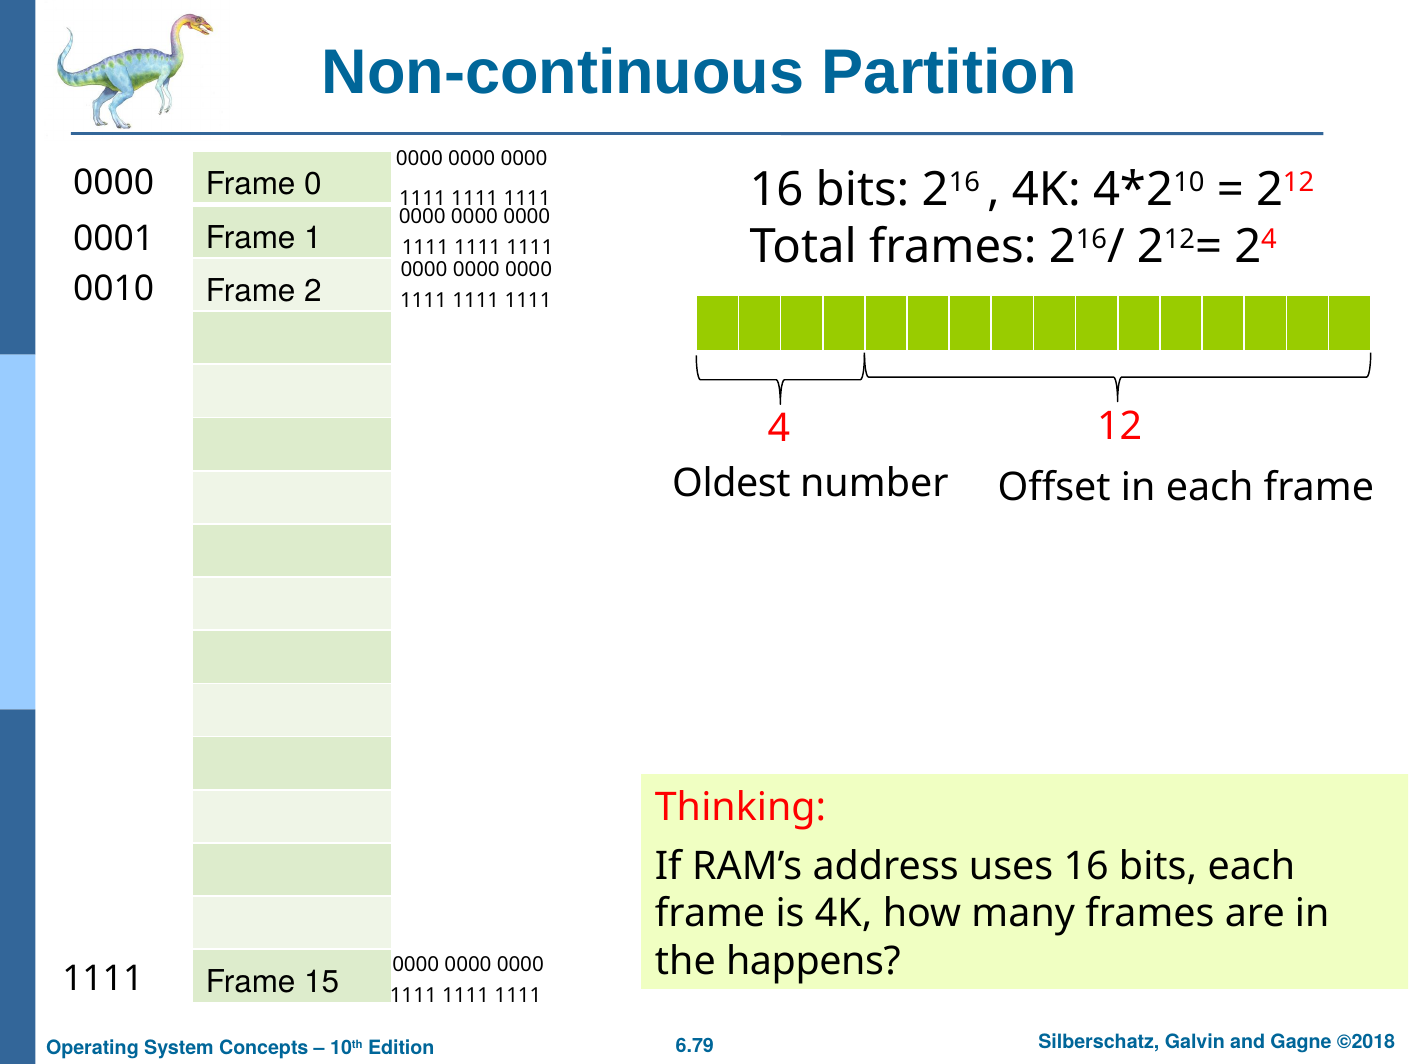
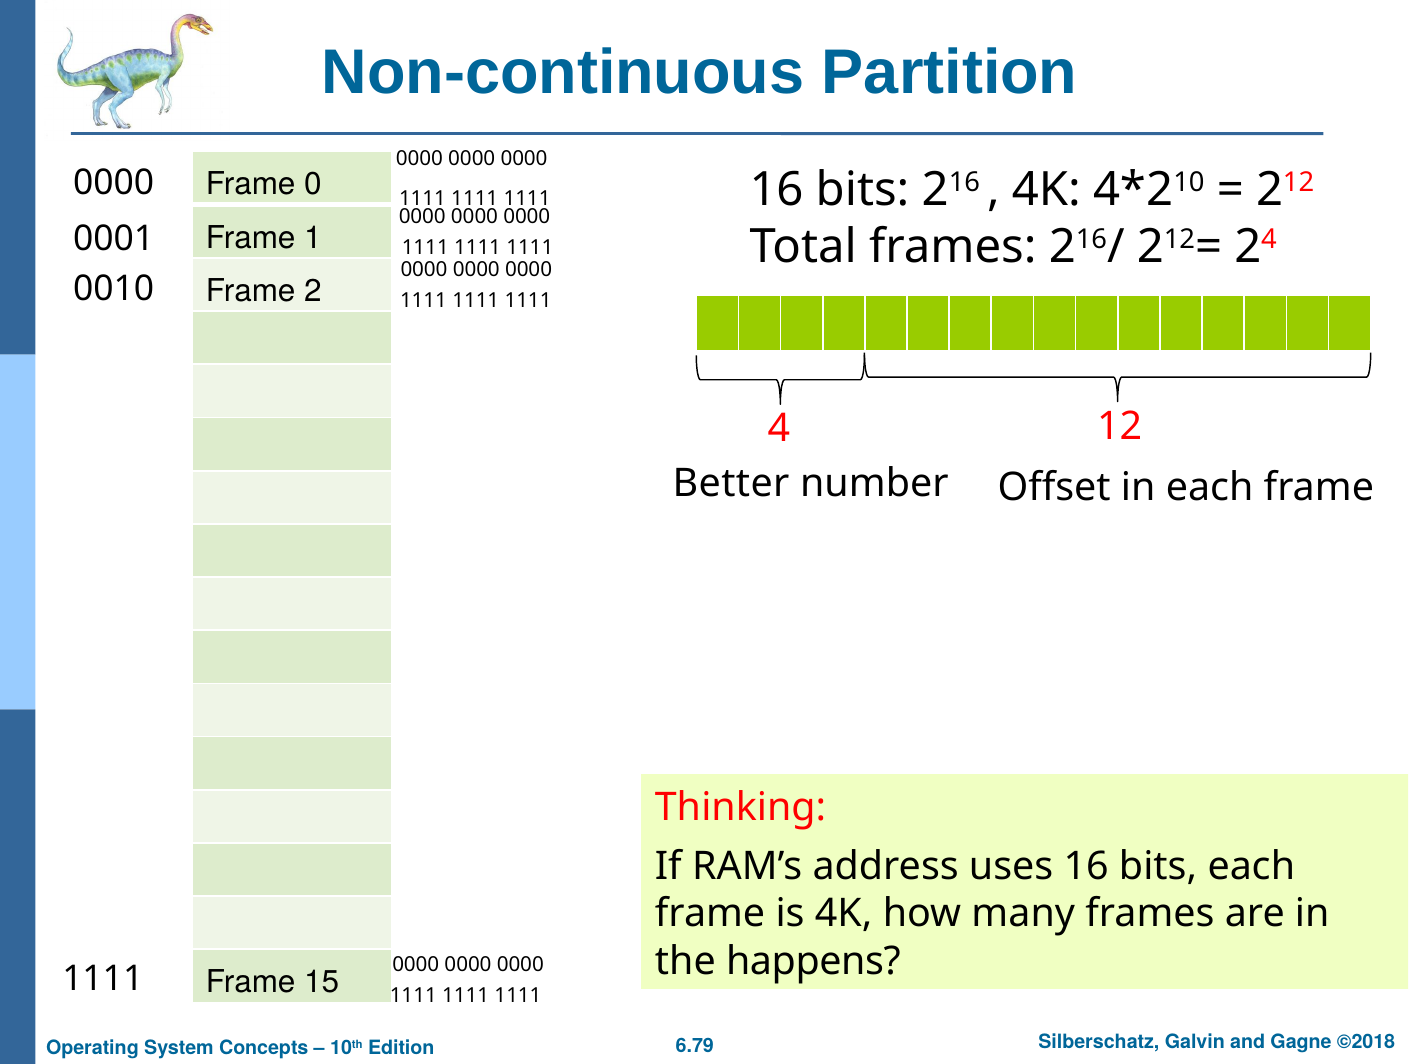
Oldest: Oldest -> Better (731, 483)
